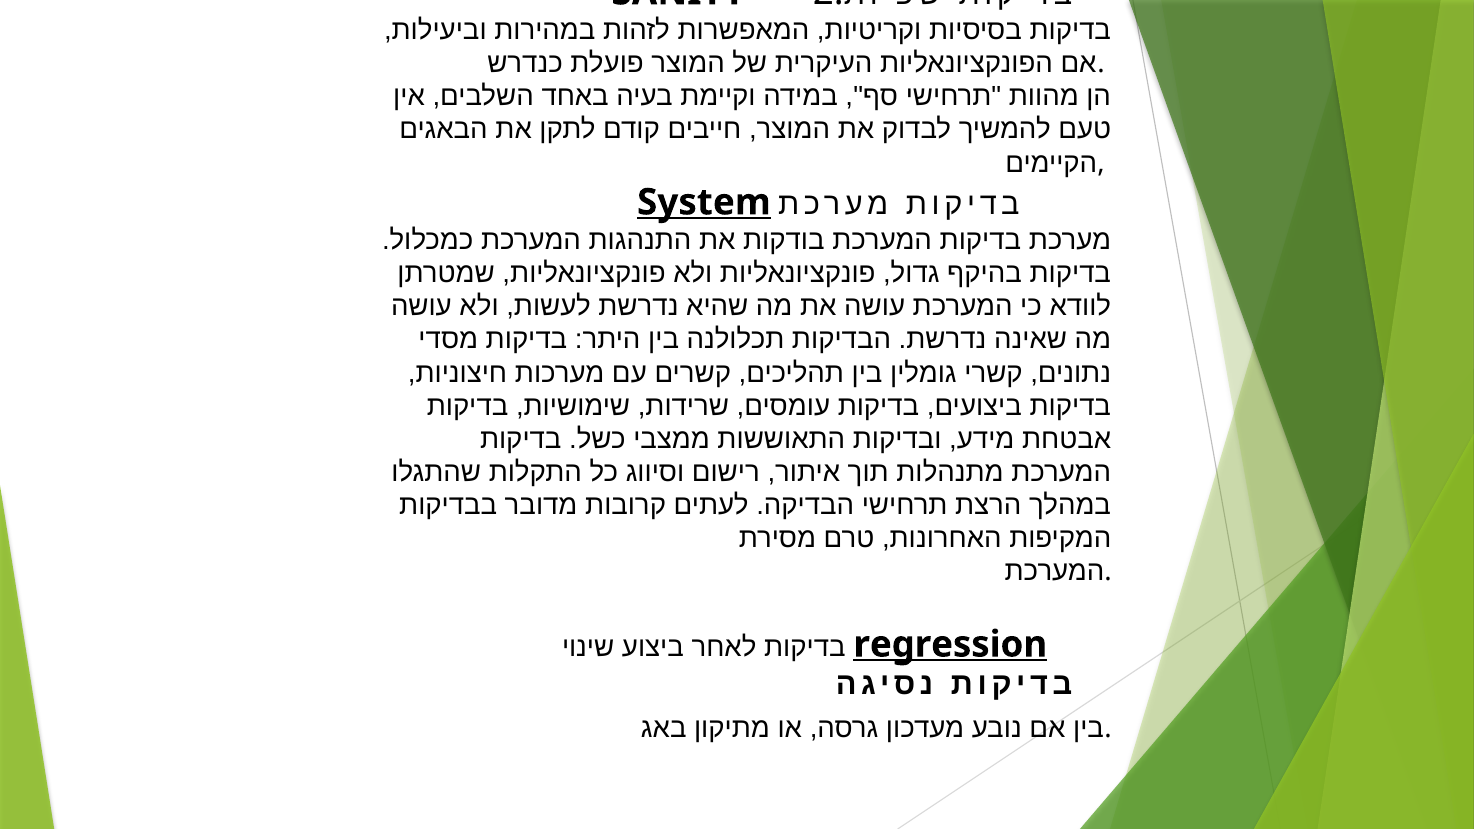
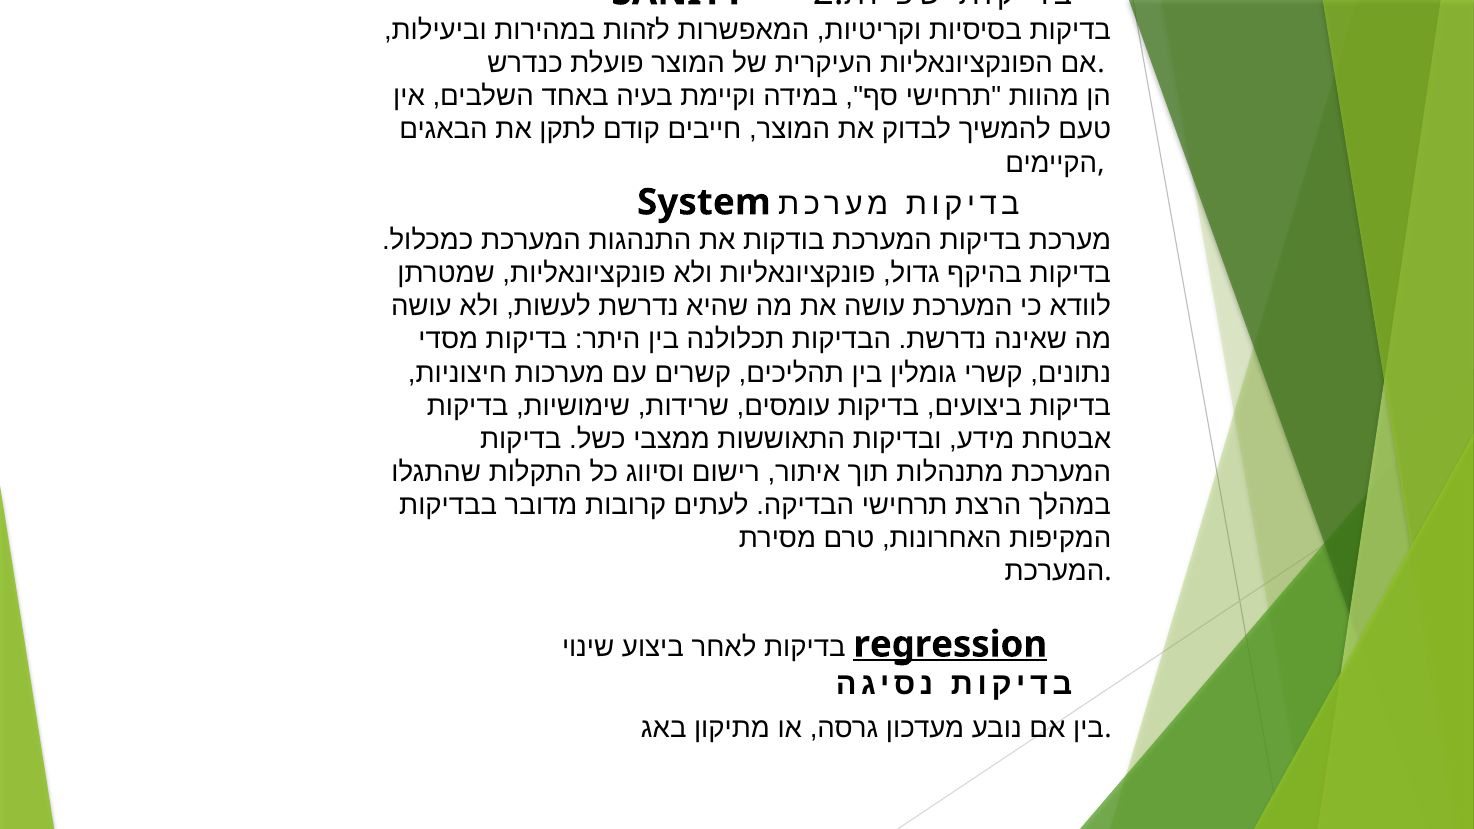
System underline: present -> none (704, 202)
